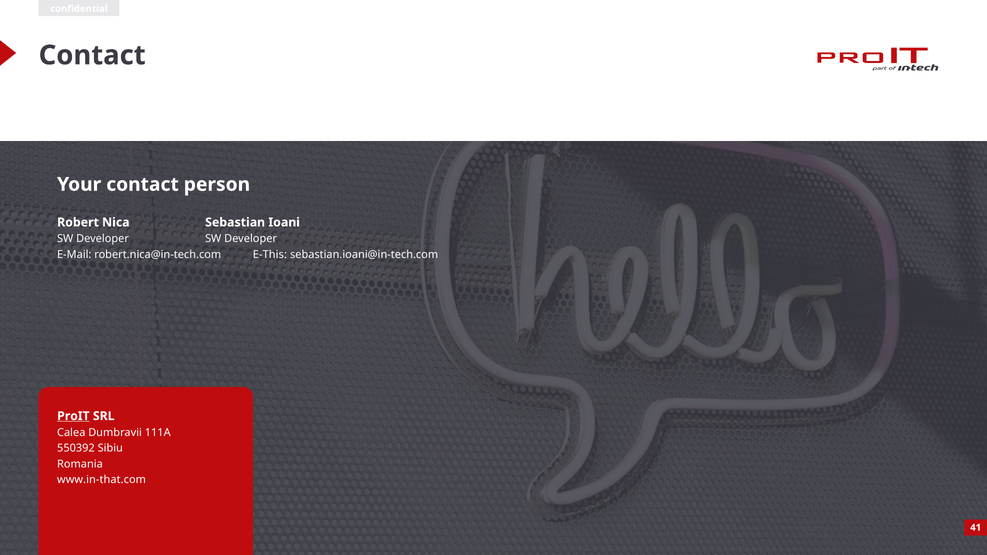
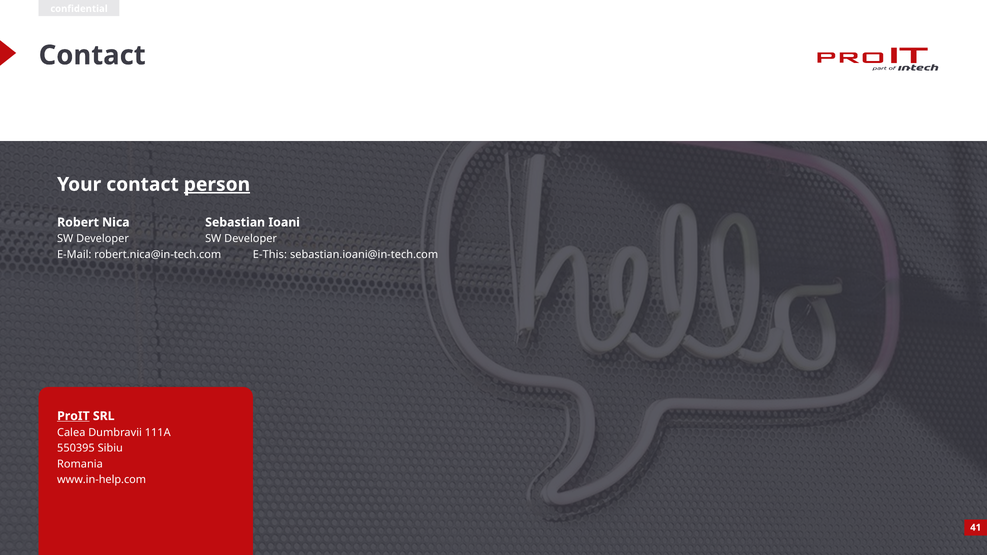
person underline: none -> present (217, 185)
550392: 550392 -> 550395 (76, 448)
www.in-that.com: www.in-that.com -> www.in-help.com (102, 480)
